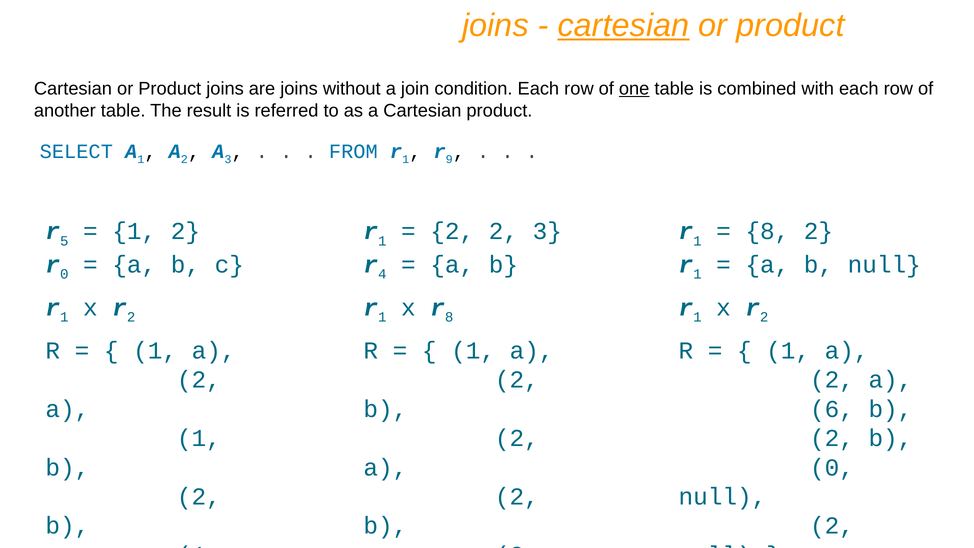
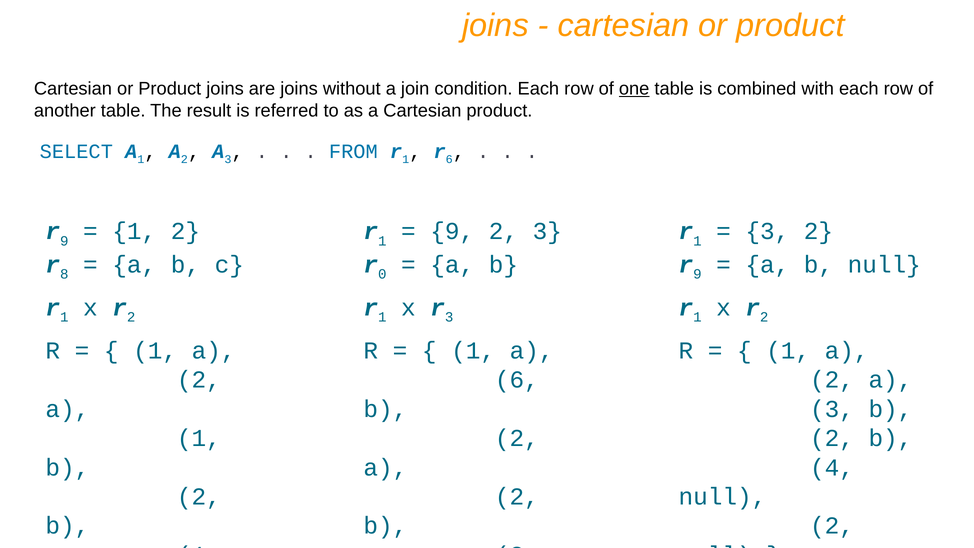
cartesian underline: present -> none (623, 25)
r 9: 9 -> 6 (449, 159)
5: 5 -> 9 (64, 241)
2: 2 -> 9 (452, 231)
8: 8 -> 3 (767, 231)
r 0: 0 -> 8 (64, 274)
r 4: 4 -> 0 (382, 274)
1: 1 -> 9 (697, 274)
r 8: 8 -> 3 (449, 317)
2: 2 -> 6 (517, 380)
6: 6 -> 3 (832, 409)
0: 0 -> 4 (832, 467)
